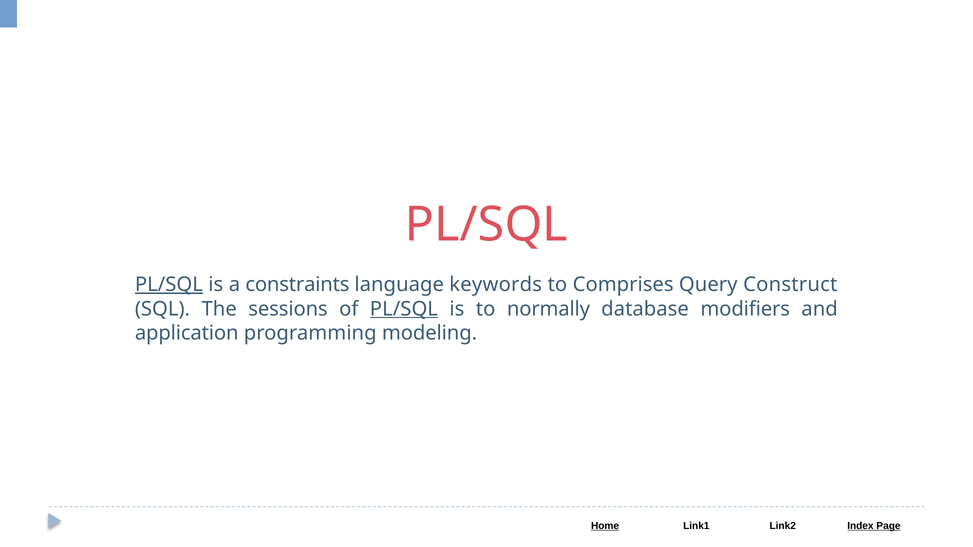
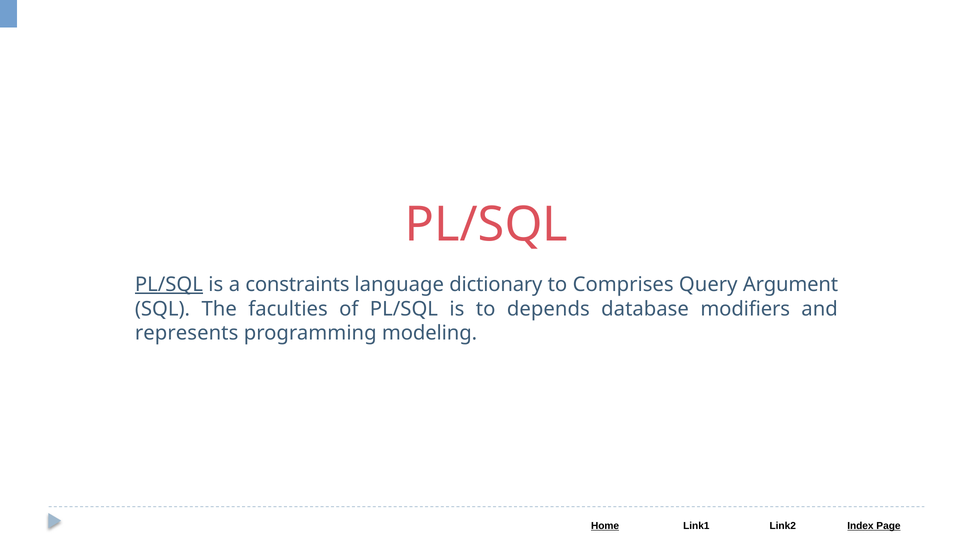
keywords: keywords -> dictionary (496, 285)
Construct: Construct -> Argument (791, 285)
sessions: sessions -> faculties (288, 309)
PL/SQL underline: present -> none (404, 309)
normally: normally -> depends (548, 309)
application: application -> represents (187, 333)
